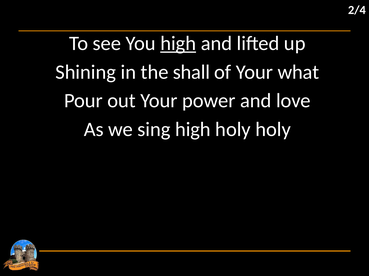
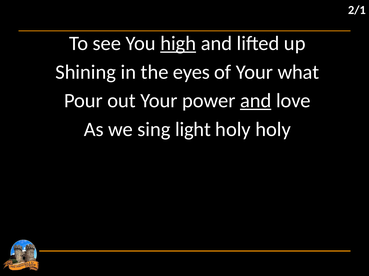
2/4: 2/4 -> 2/1 (357, 10)
shall: shall -> eyes (191, 72)
and underline: none -> present (256, 101)
sing high: high -> light (193, 130)
